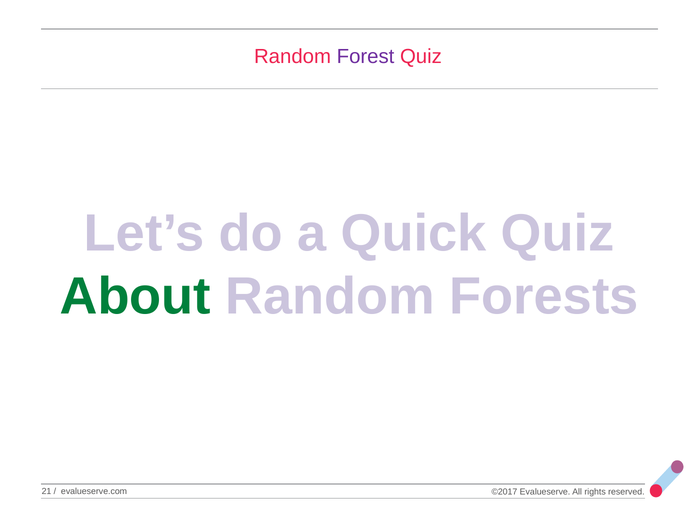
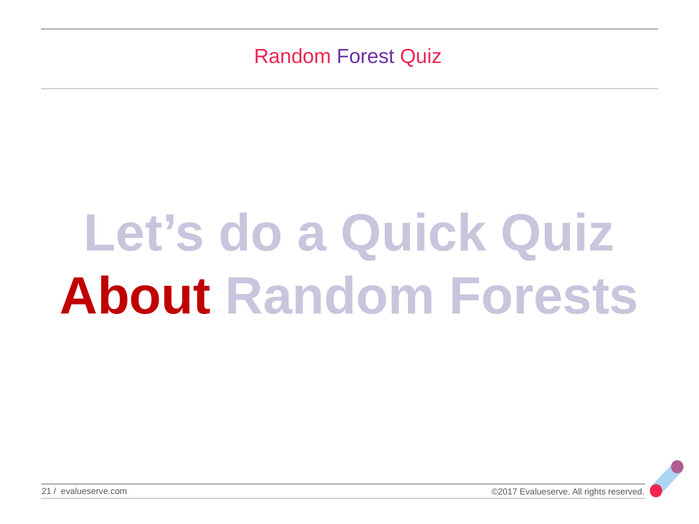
About colour: green -> red (135, 297)
